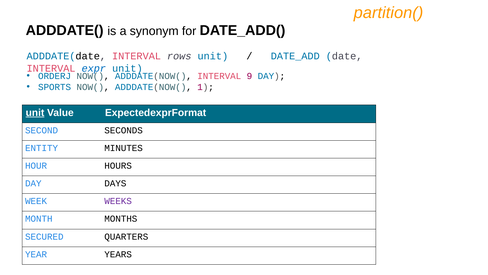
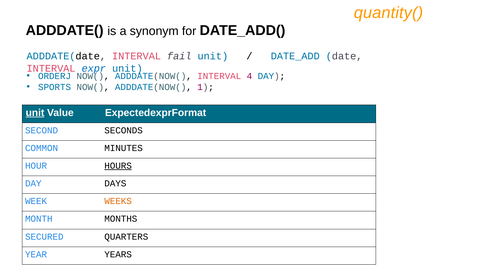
partition(: partition( -> quantity( (388, 13)
rows: rows -> fail (179, 56)
9: 9 -> 4 (249, 76)
ENTITY: ENTITY -> COMMON (42, 148)
HOURS underline: none -> present (118, 165)
WEEKS colour: purple -> orange (118, 201)
